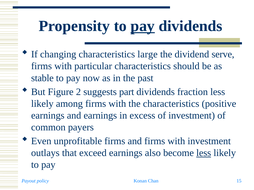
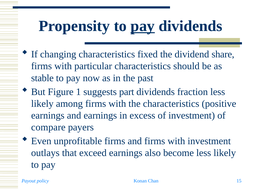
large: large -> fixed (148, 54)
serve: serve -> share (223, 54)
2: 2 -> 1 (78, 92)
common: common -> compare (48, 128)
less underline: present -> none (204, 153)
